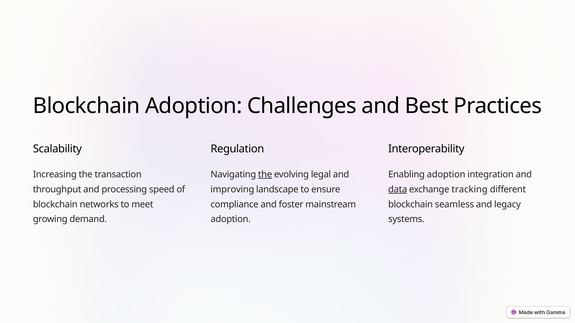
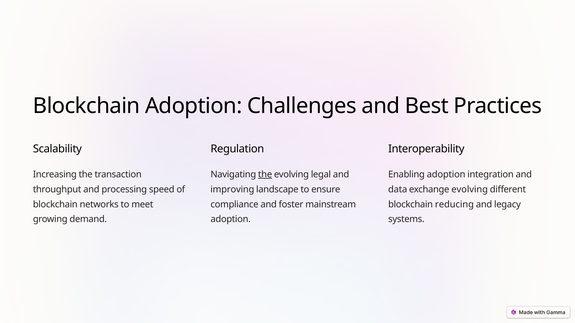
data underline: present -> none (398, 190)
exchange tracking: tracking -> evolving (470, 190)
seamless: seamless -> reducing (454, 205)
